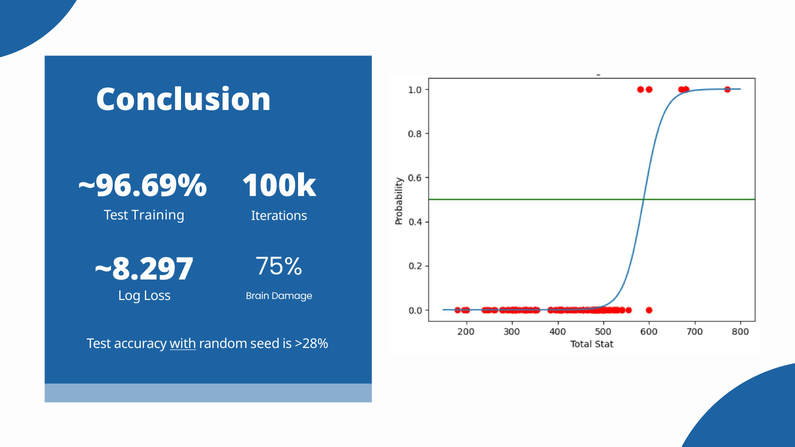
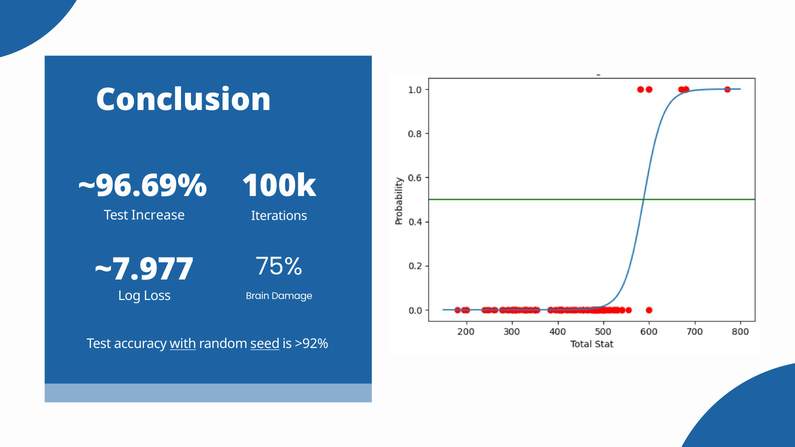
Training: Training -> Increase (158, 216)
~8.297: ~8.297 -> ~7.977 (144, 269)
seed underline: none -> present (265, 344)
>28%: >28% -> >92% (312, 344)
